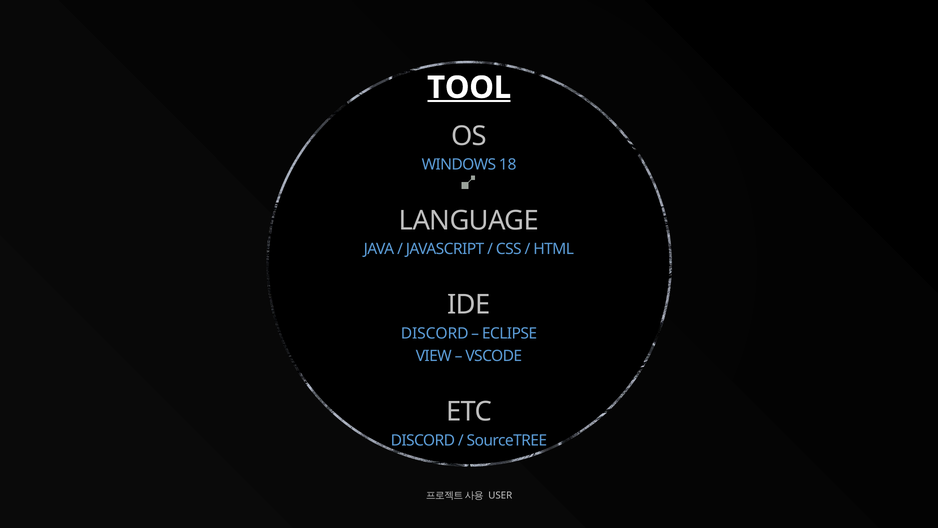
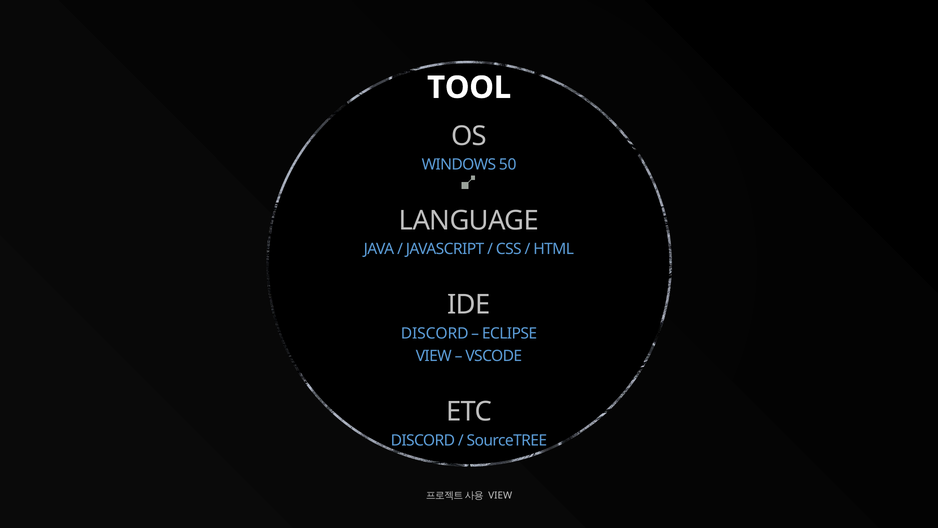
TOOL underline: present -> none (469, 88)
18: 18 -> 50 (508, 165)
USER: USER -> VIEW (500, 495)
